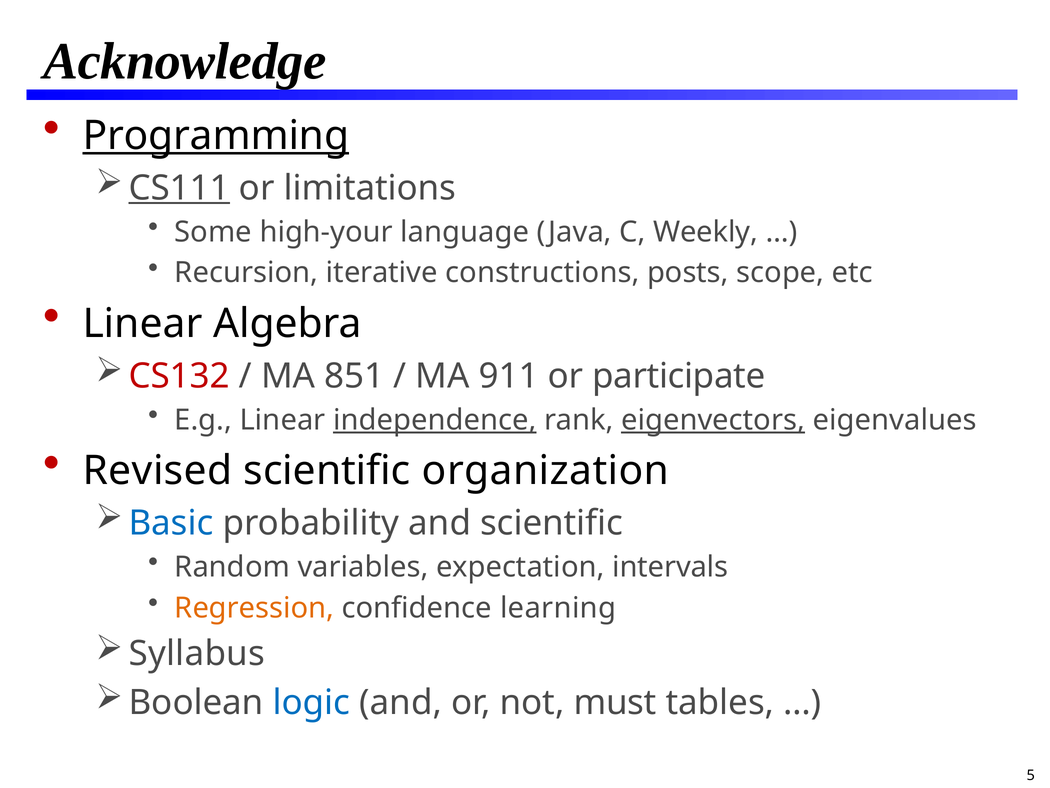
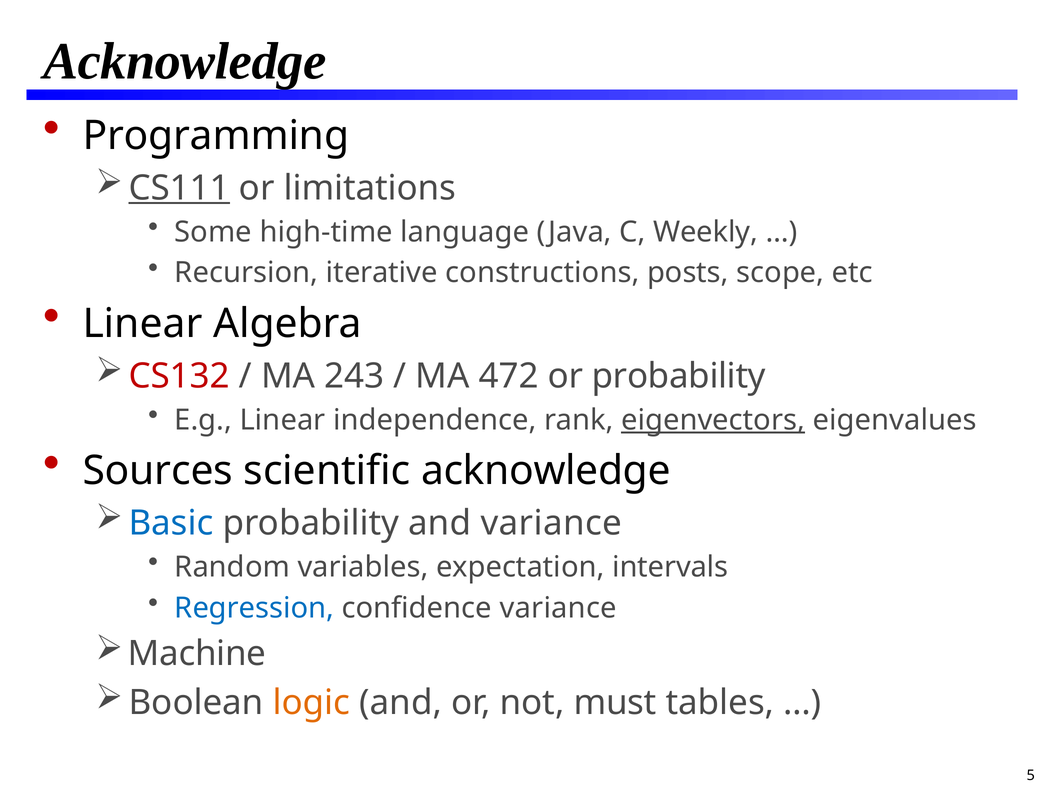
Programming underline: present -> none (216, 136)
high-your: high-your -> high-time (326, 232)
851: 851 -> 243 (354, 376)
911: 911 -> 472 (509, 376)
or participate: participate -> probability (679, 376)
independence underline: present -> none (435, 420)
Revised: Revised -> Sources (158, 471)
scientific organization: organization -> acknowledge (546, 471)
and scientific: scientific -> variance (551, 523)
Regression colour: orange -> blue (254, 608)
confidence learning: learning -> variance (558, 608)
Syllabus: Syllabus -> Machine (197, 653)
logic colour: blue -> orange (312, 702)
